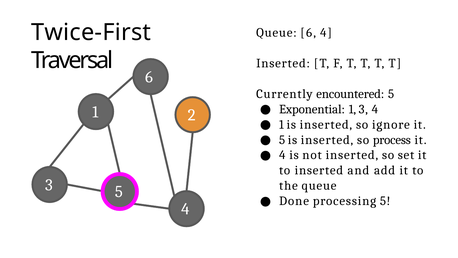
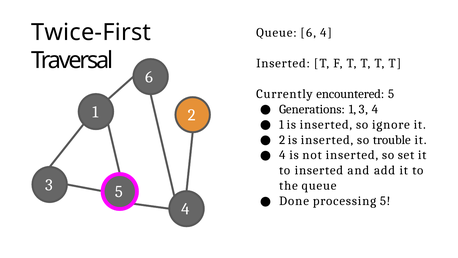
Exponential: Exponential -> Generations (312, 109)
5: 5 -> 2 (282, 140)
process: process -> trouble (392, 140)
